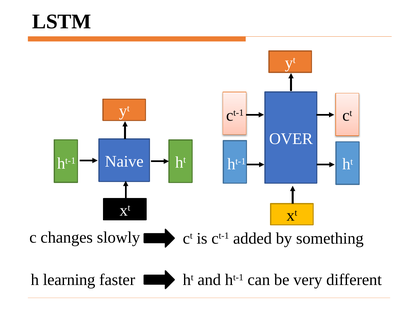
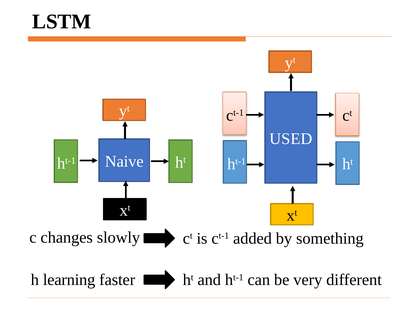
OVER: OVER -> USED (291, 139)
